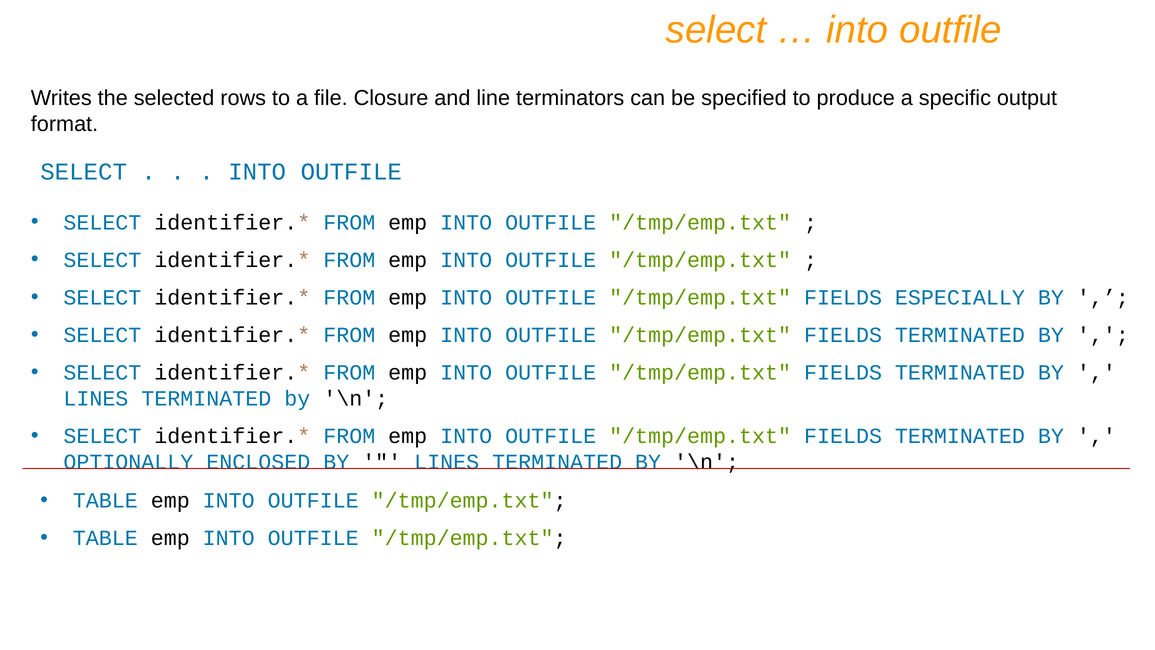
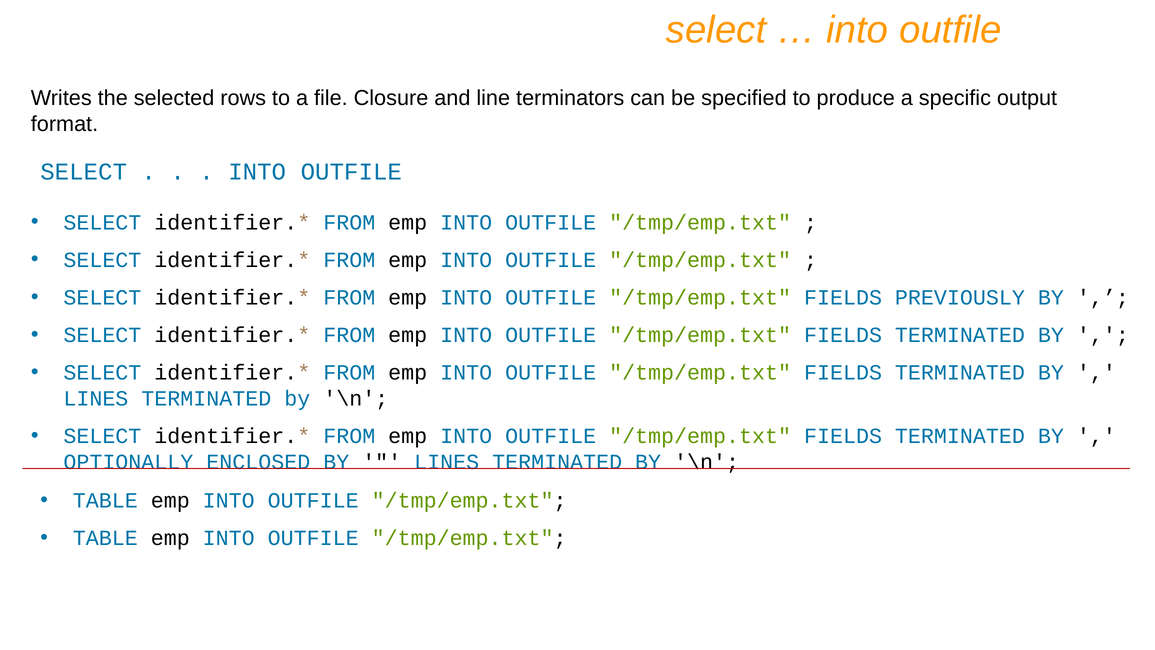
ESPECIALLY: ESPECIALLY -> PREVIOUSLY (960, 297)
